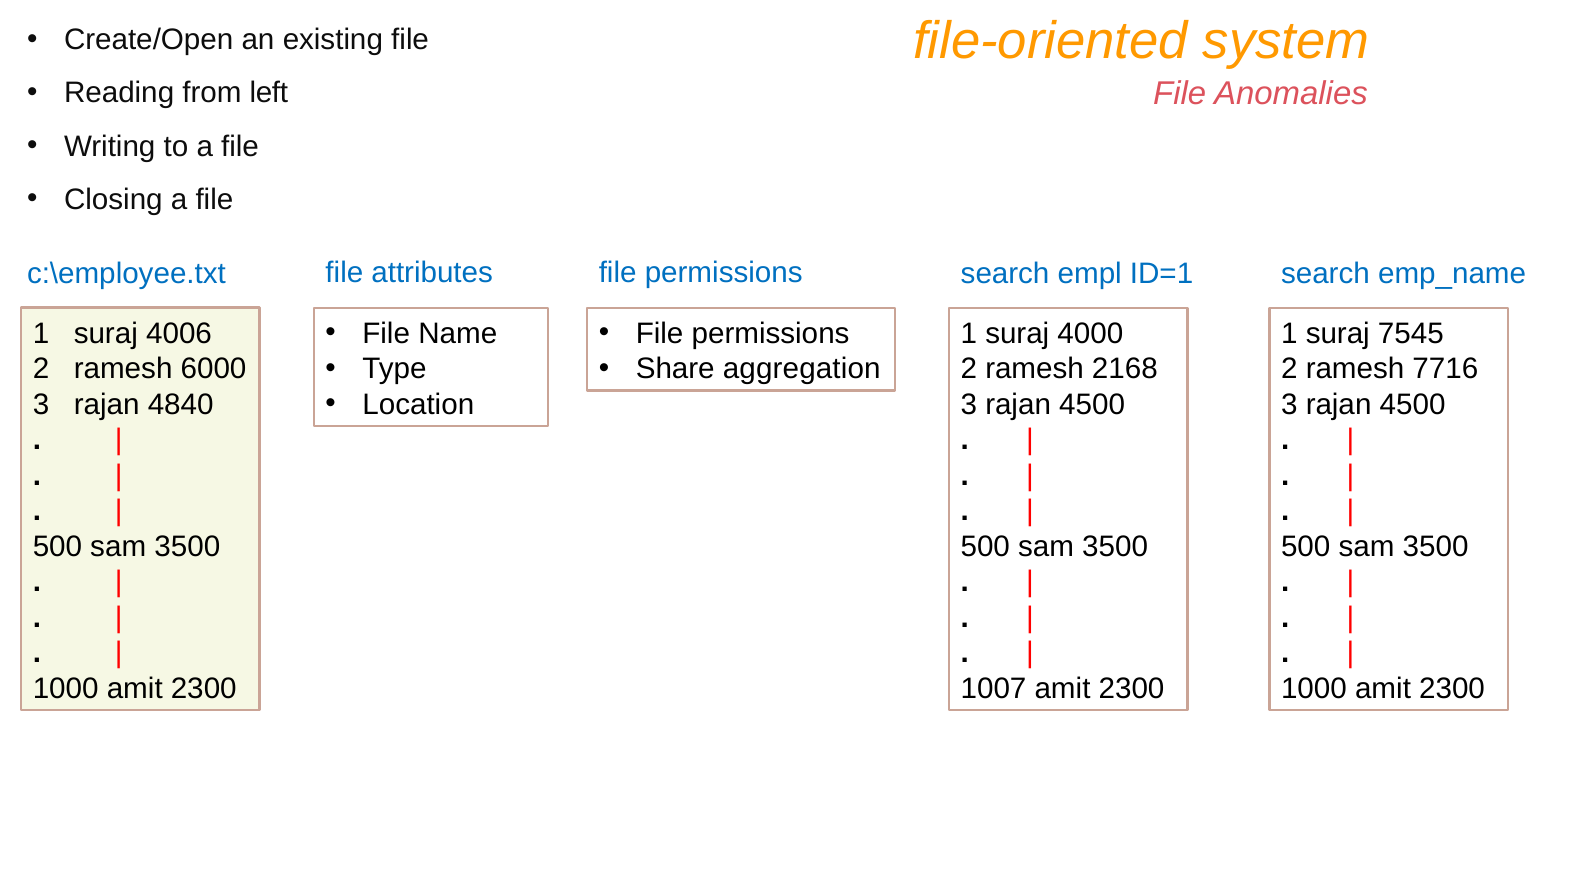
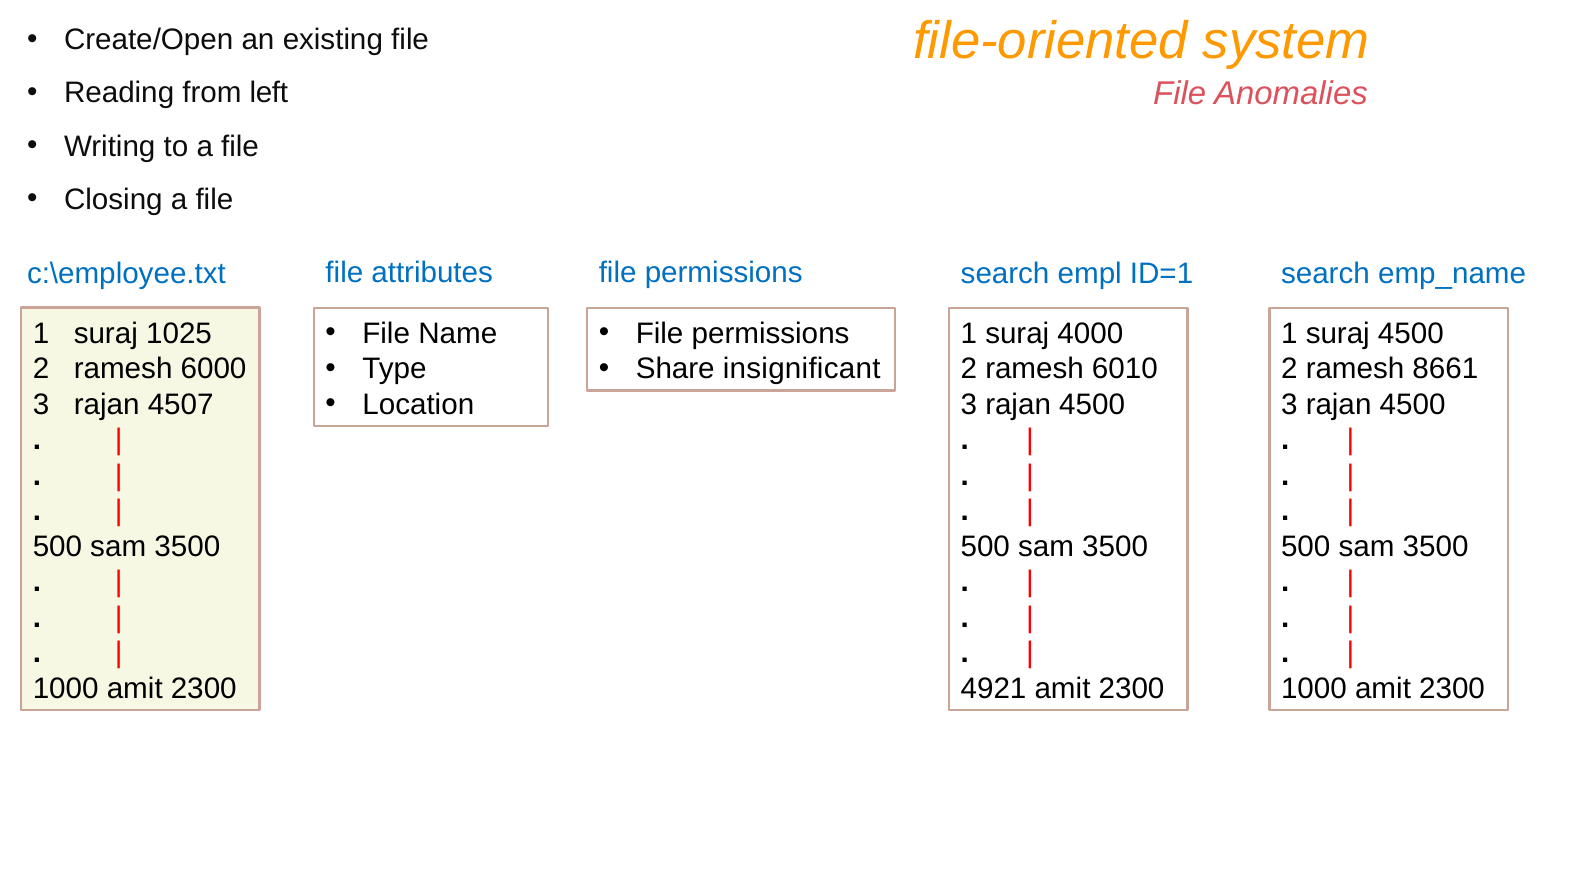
4006: 4006 -> 1025 (179, 333)
suraj 7545: 7545 -> 4500 (1411, 334)
aggregation: aggregation -> insignificant (802, 369)
2168: 2168 -> 6010 (1125, 369)
7716: 7716 -> 8661 (1445, 369)
4840: 4840 -> 4507 (181, 404)
1007: 1007 -> 4921 (994, 689)
